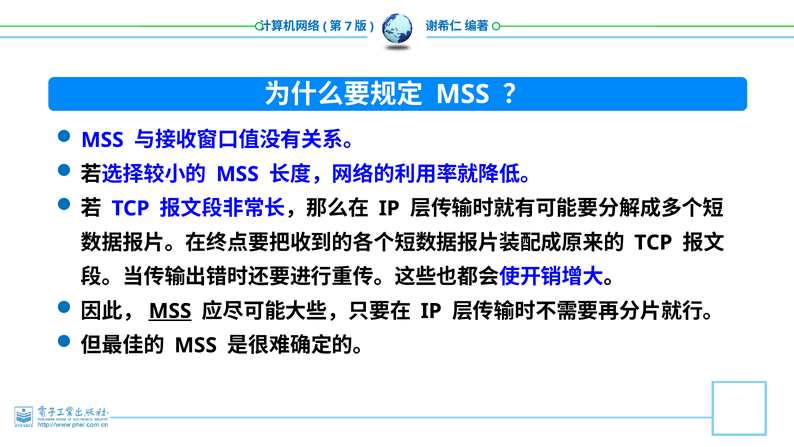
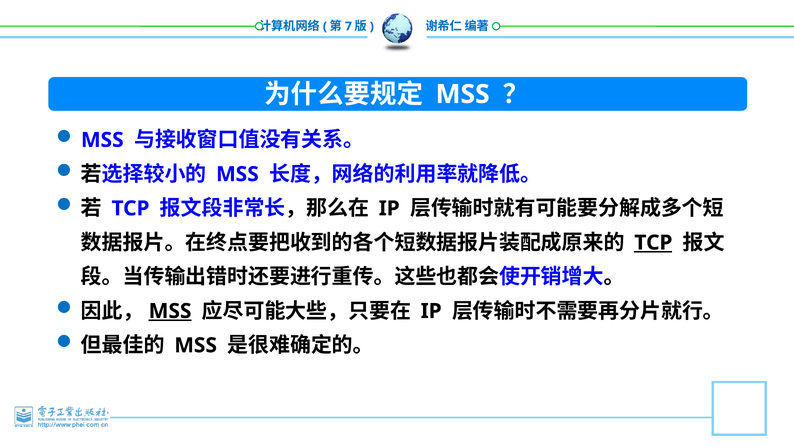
TCP underline: none -> present (653, 242)
